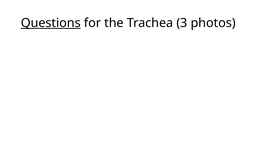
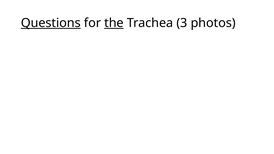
the underline: none -> present (114, 23)
